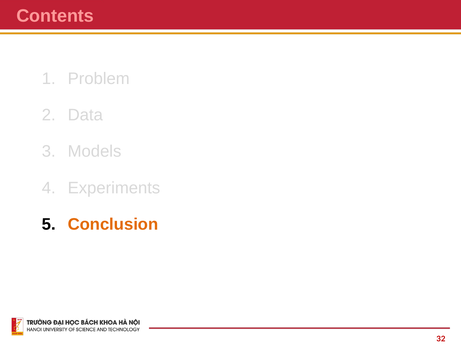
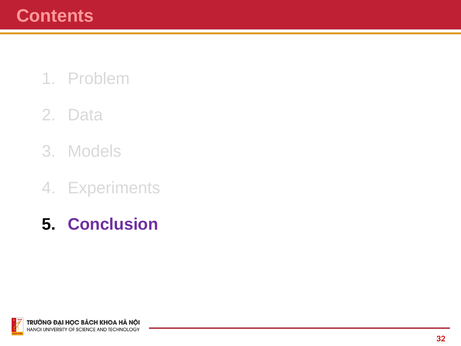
Conclusion colour: orange -> purple (113, 224)
